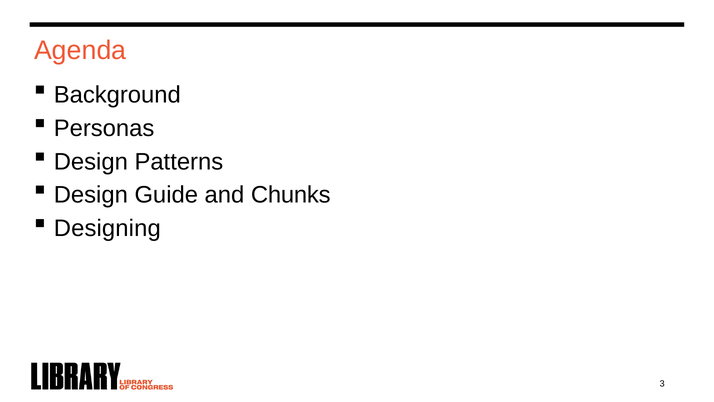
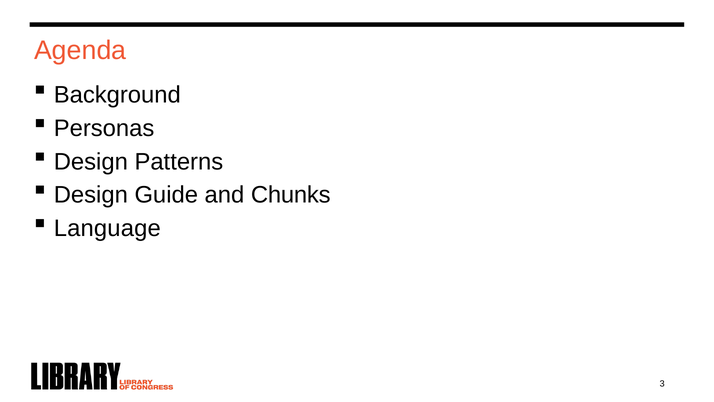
Designing: Designing -> Language (107, 228)
